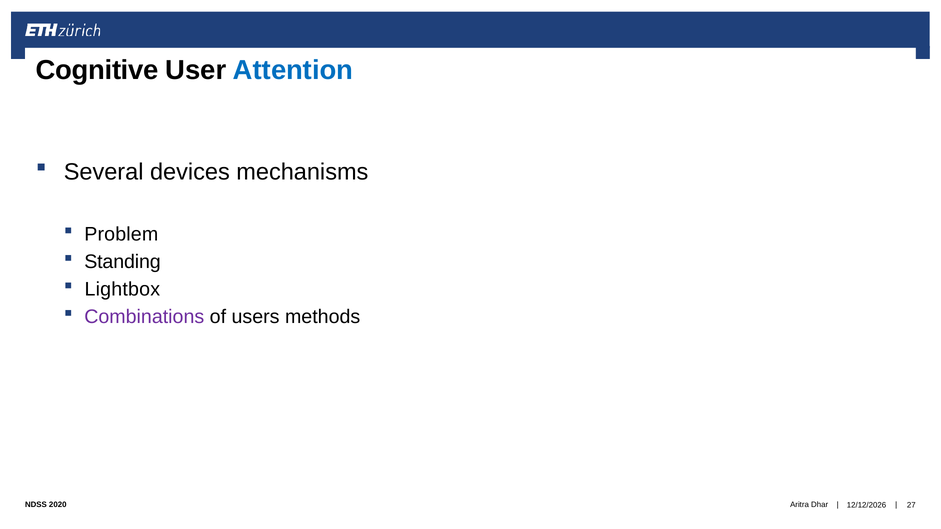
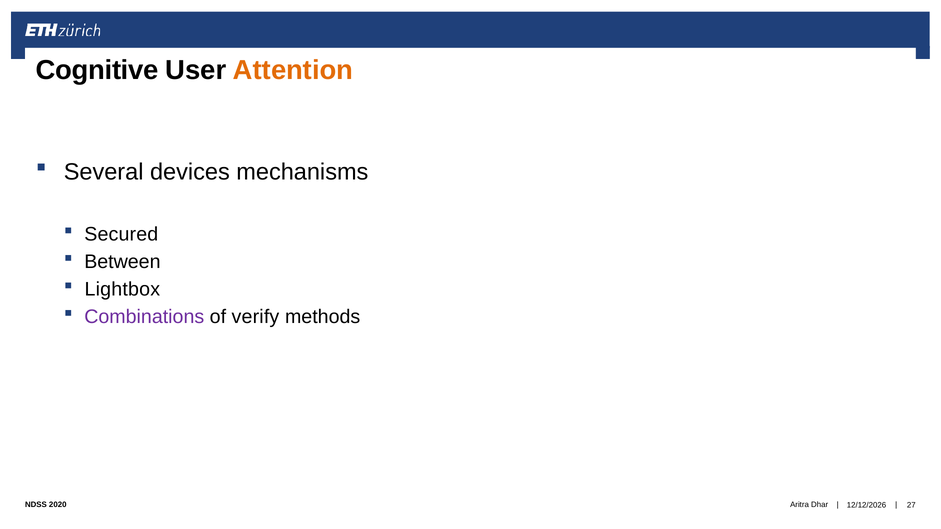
Attention colour: blue -> orange (293, 70)
Problem: Problem -> Secured (121, 235)
Standing: Standing -> Between (122, 262)
users: users -> verify (255, 317)
